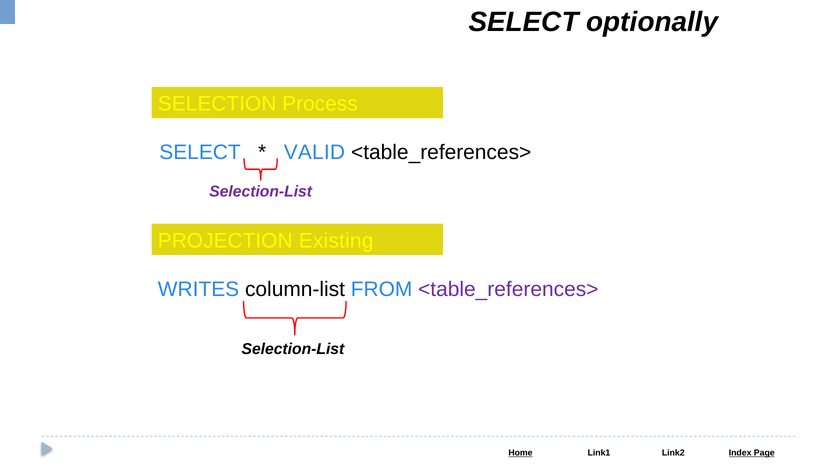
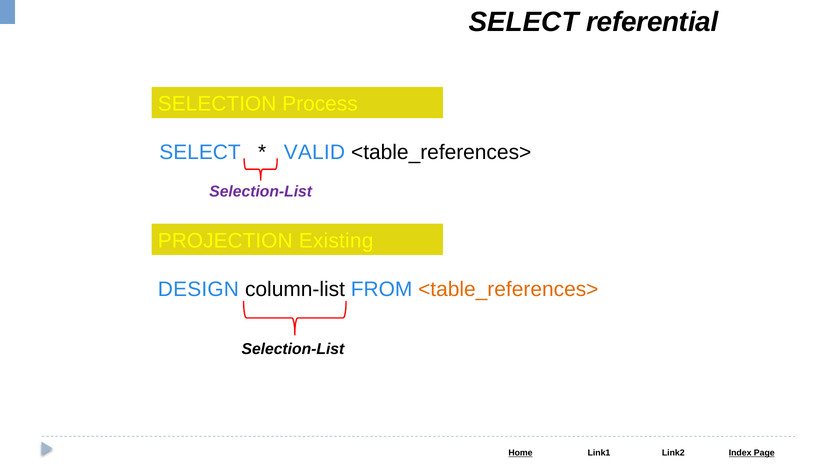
optionally: optionally -> referential (652, 22)
WRITES: WRITES -> DESIGN (198, 289)
<table_references> colour: purple -> orange (508, 289)
